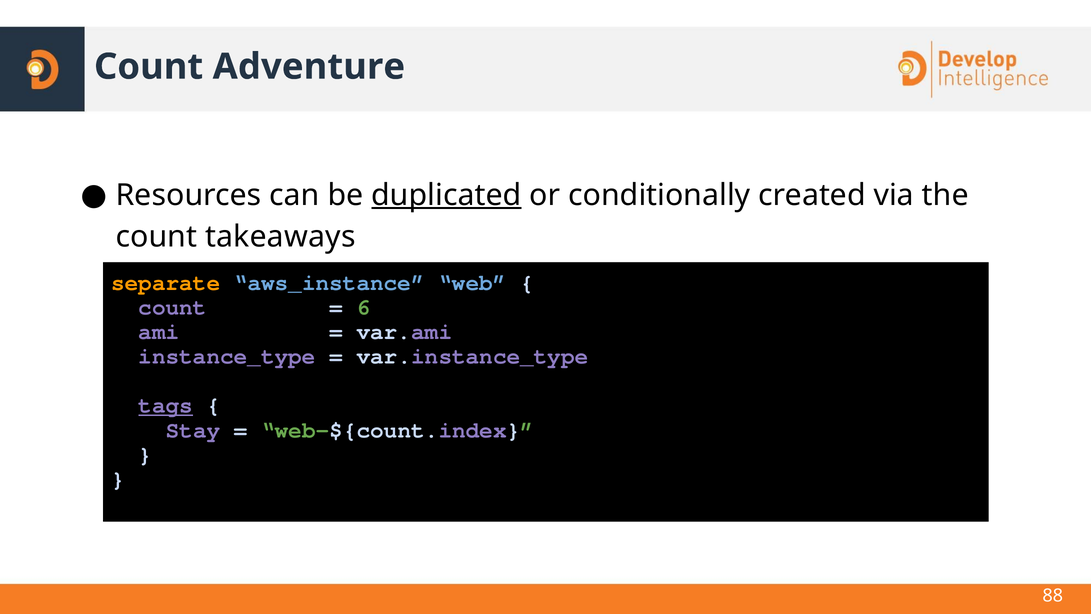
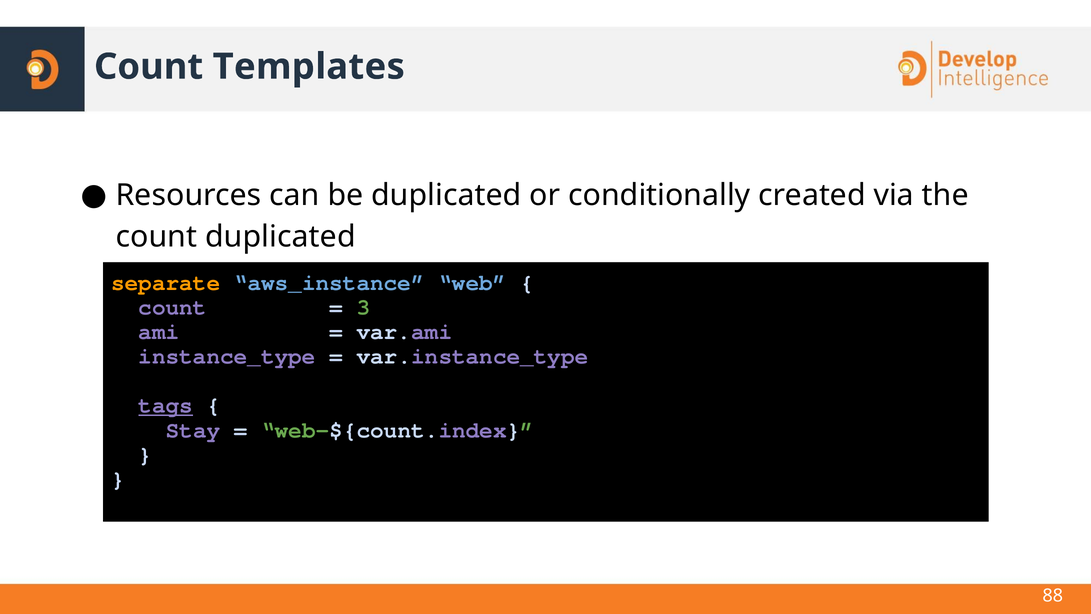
Adventure: Adventure -> Templates (309, 67)
duplicated underline: present -> none (446, 195)
count takeaways: takeaways -> duplicated (280, 237)
6: 6 -> 3 (364, 307)
